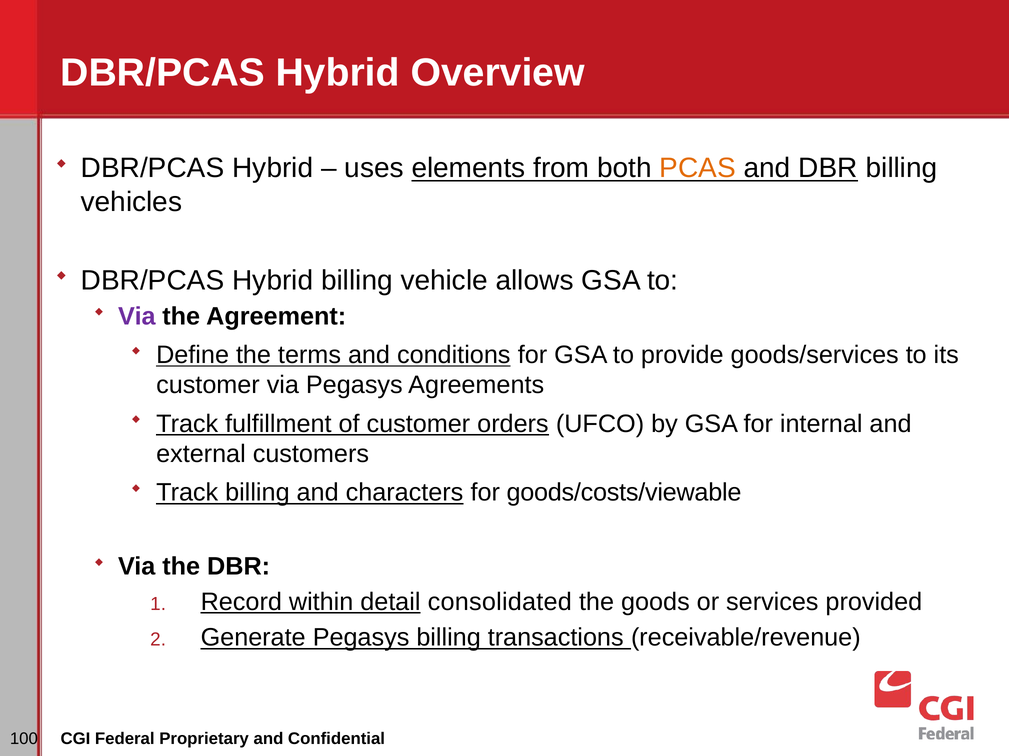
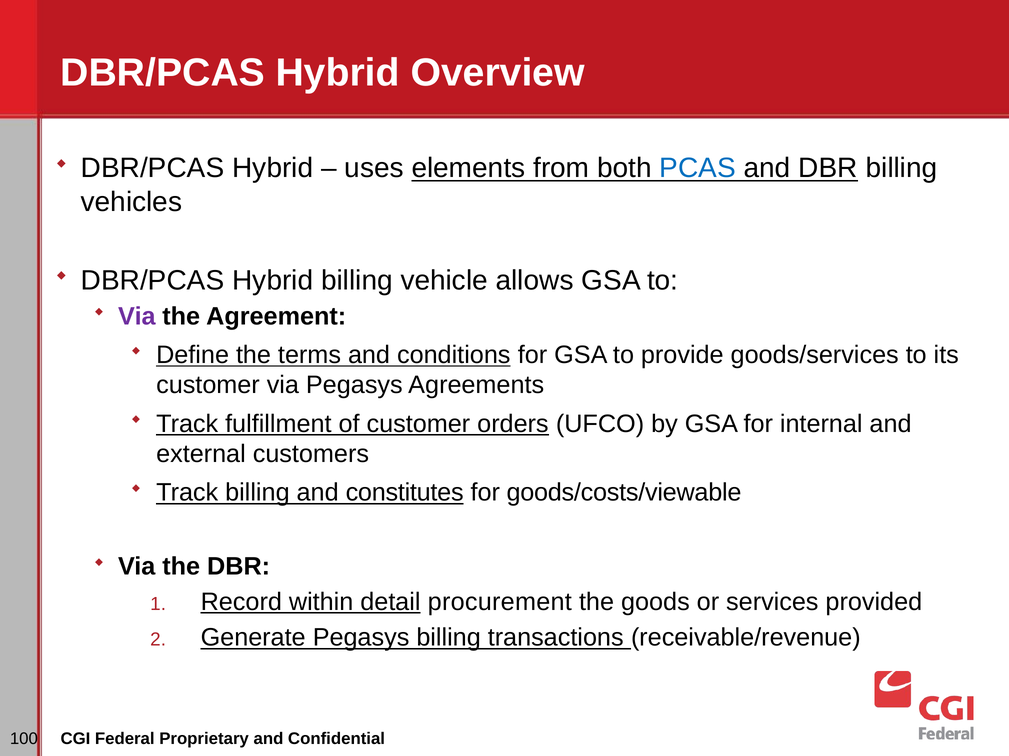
PCAS colour: orange -> blue (698, 168)
characters: characters -> constitutes (405, 493)
consolidated: consolidated -> procurement (500, 602)
